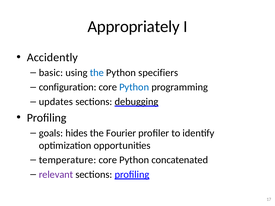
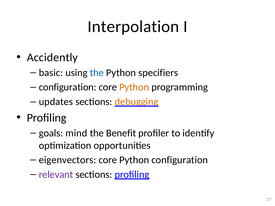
Appropriately: Appropriately -> Interpolation (133, 27)
Python colour: blue -> orange (134, 87)
debugging colour: black -> orange (137, 102)
hides: hides -> mind (76, 133)
Fourier: Fourier -> Benefit (121, 133)
temperature: temperature -> eigenvectors (68, 160)
Python concatenated: concatenated -> configuration (180, 160)
